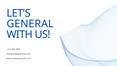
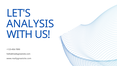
GENERAL: GENERAL -> ANALYSIS (30, 24)
